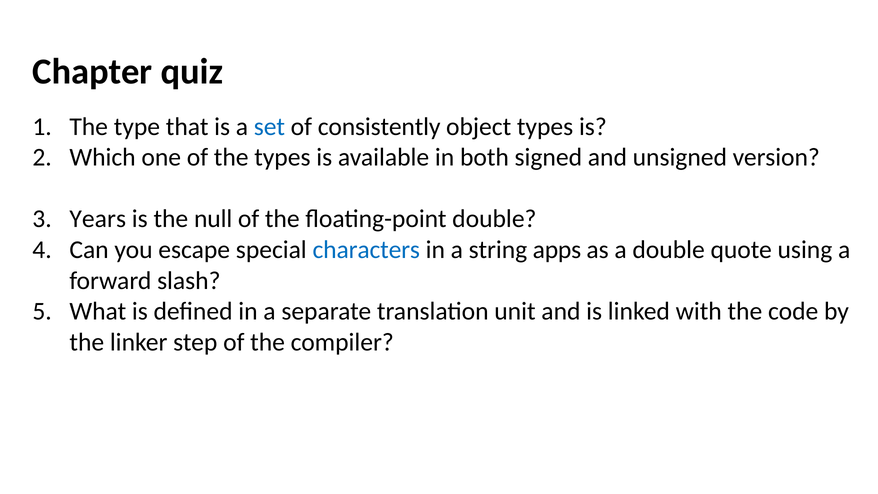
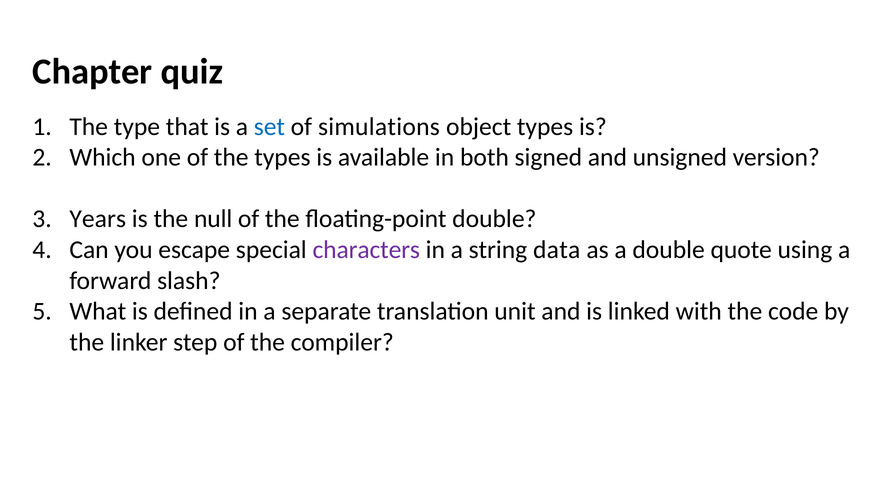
consistently: consistently -> simulations (379, 127)
characters colour: blue -> purple (366, 250)
apps: apps -> data (557, 250)
